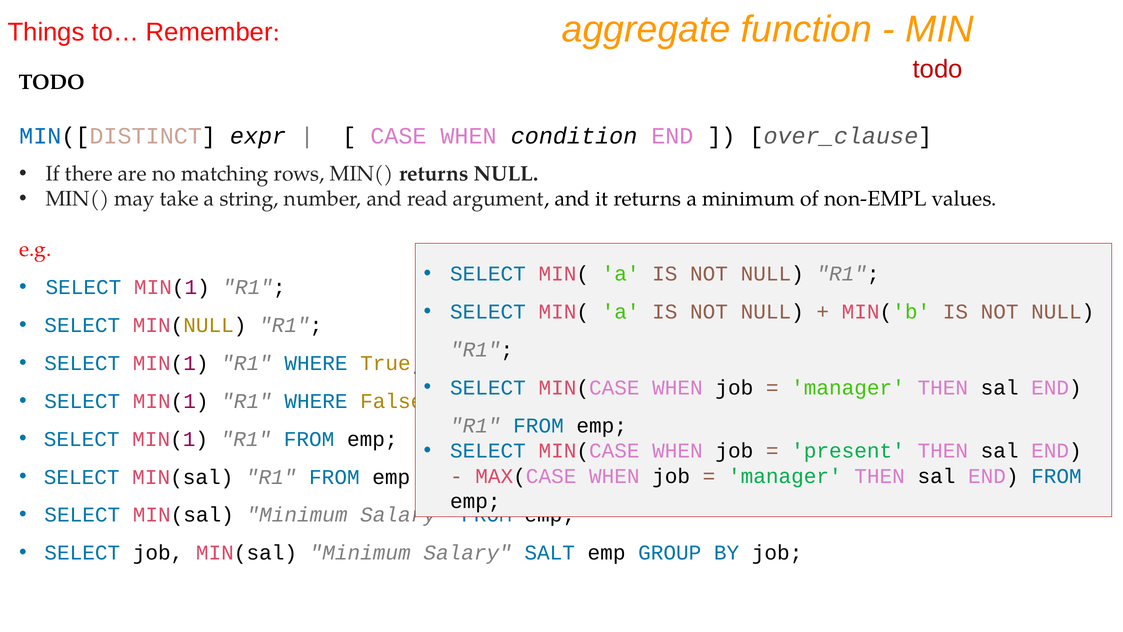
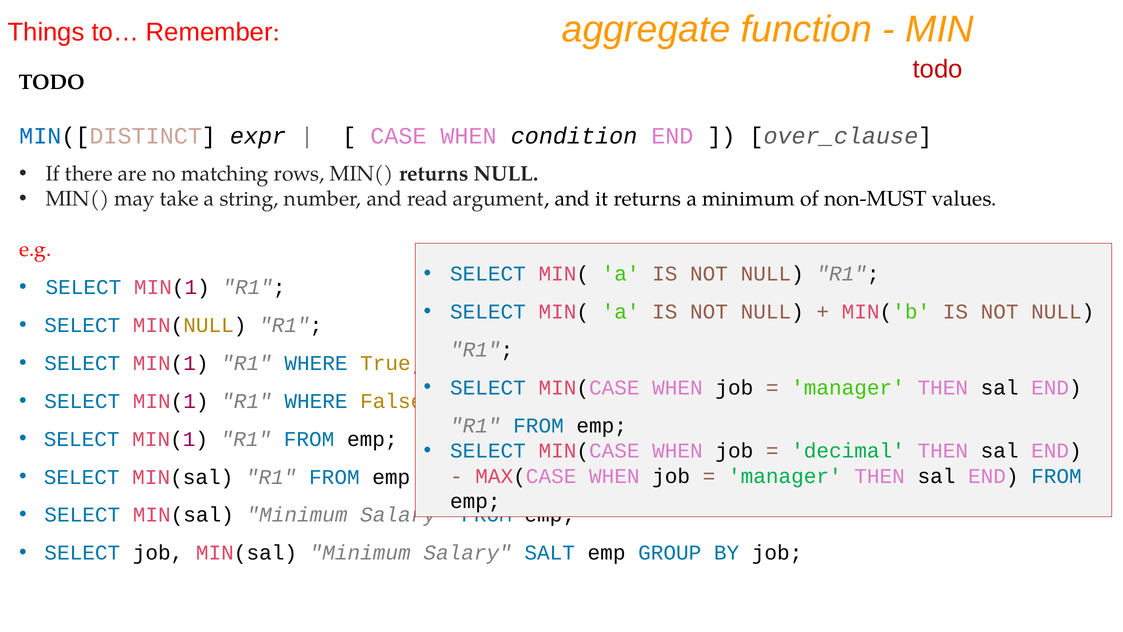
non-EMPL: non-EMPL -> non-MUST (875, 199)
present: present -> decimal (848, 451)
